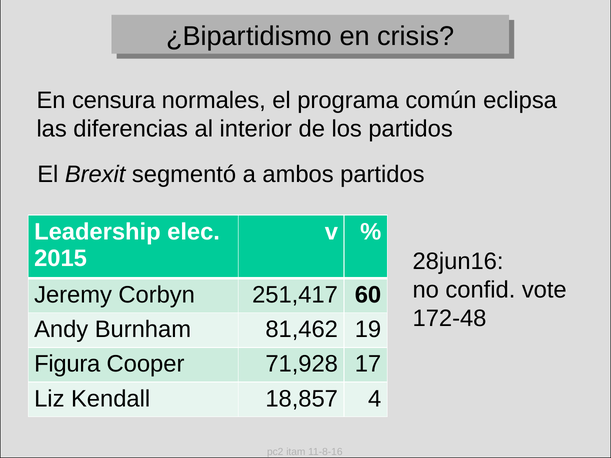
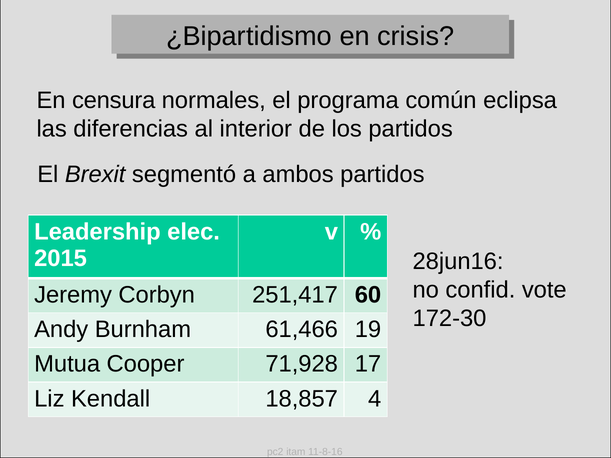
172-48: 172-48 -> 172-30 (450, 318)
81,462: 81,462 -> 61,466 (302, 330)
Figura: Figura -> Mutua (67, 364)
